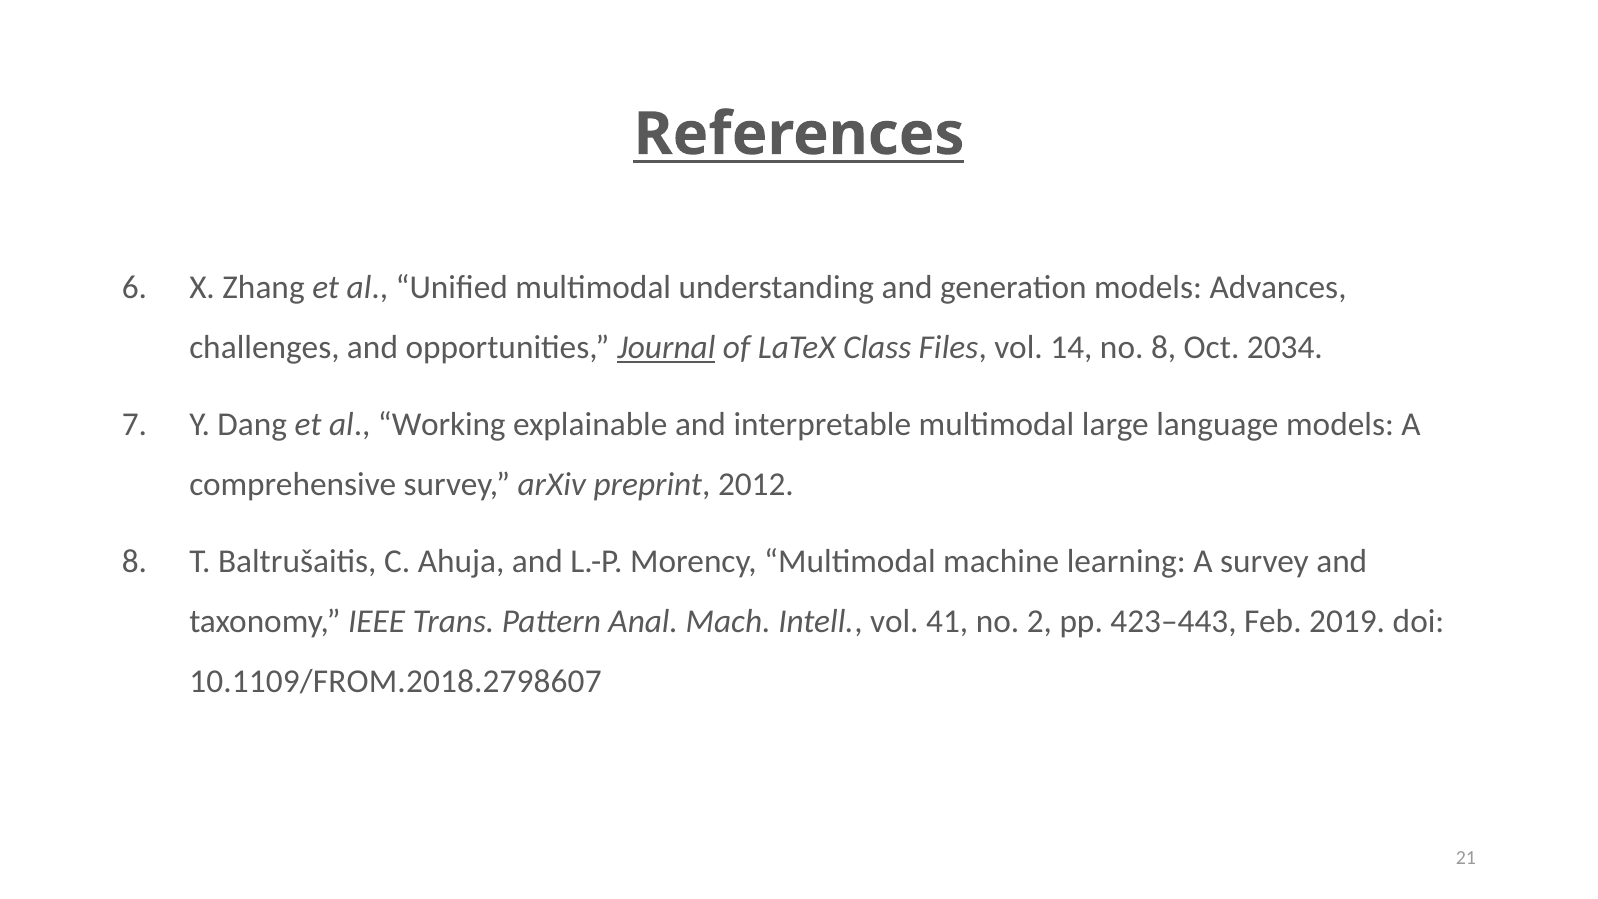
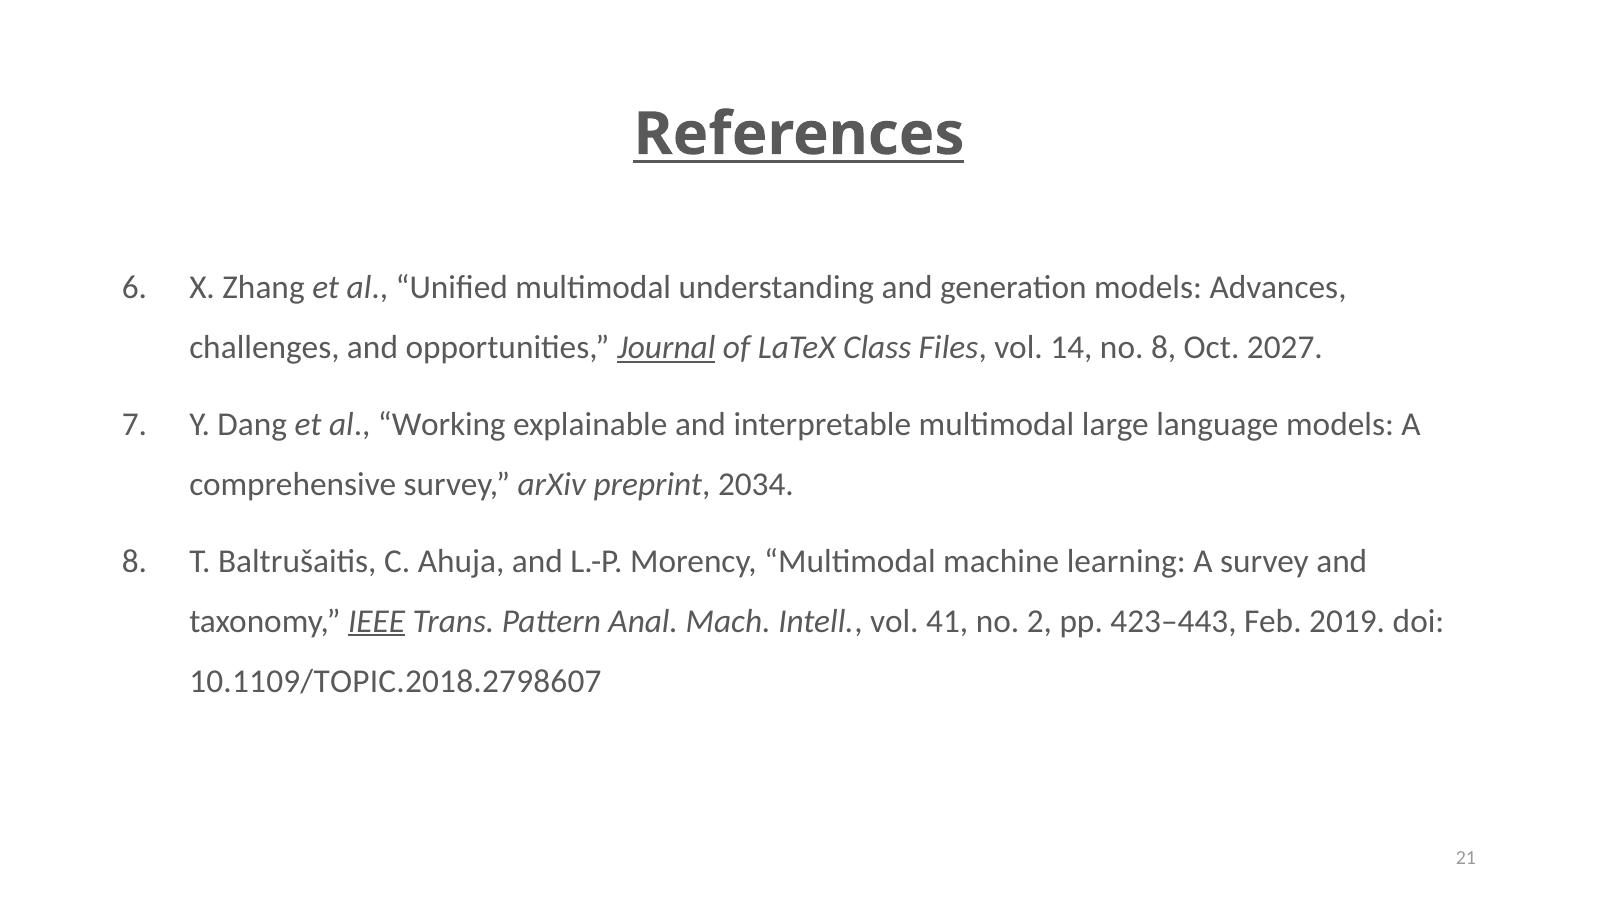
2034: 2034 -> 2027 (1285, 348)
2012: 2012 -> 2034 (756, 484)
IEEE underline: none -> present (377, 621)
10.1109/FROM.2018.2798607: 10.1109/FROM.2018.2798607 -> 10.1109/TOPIC.2018.2798607 (395, 681)
